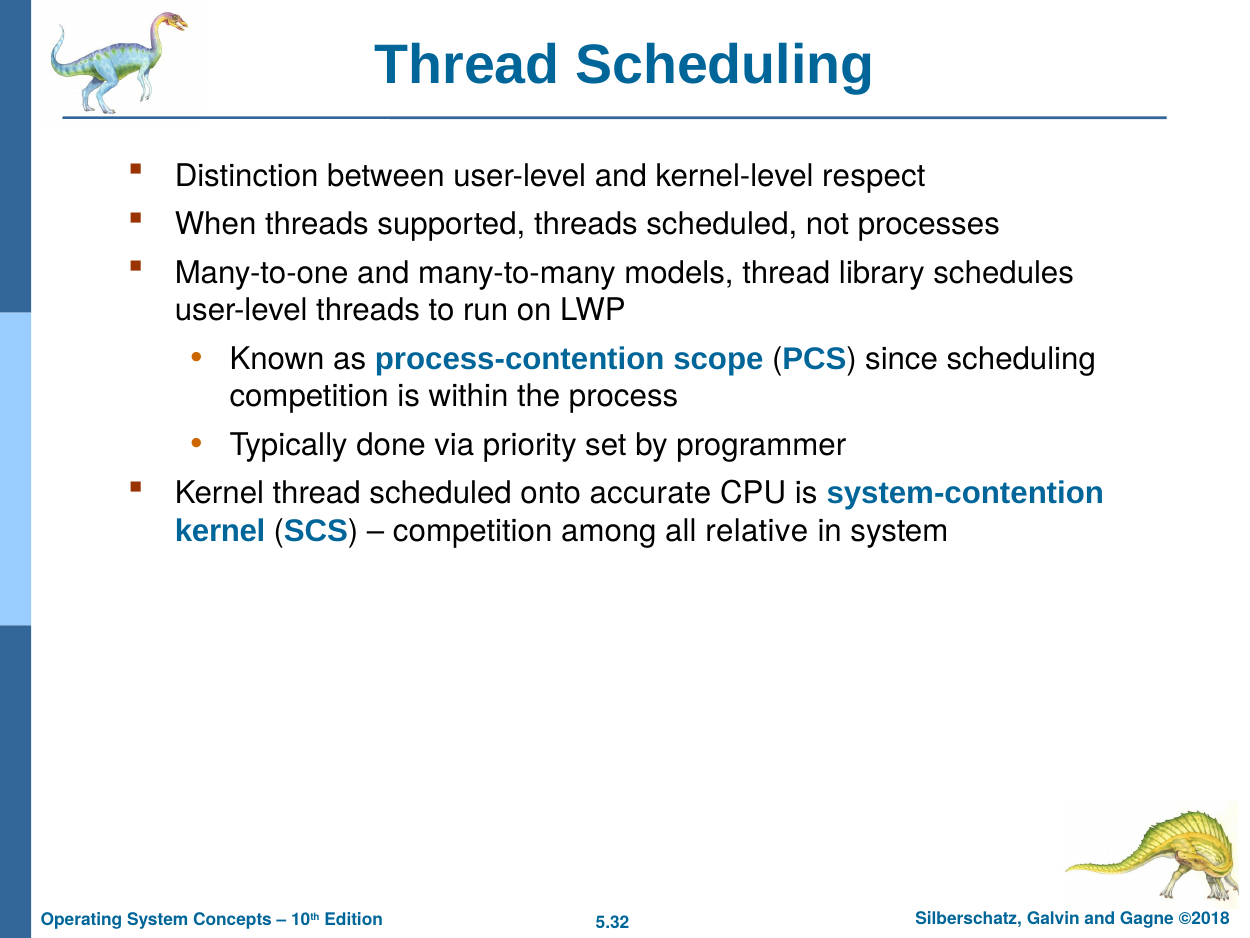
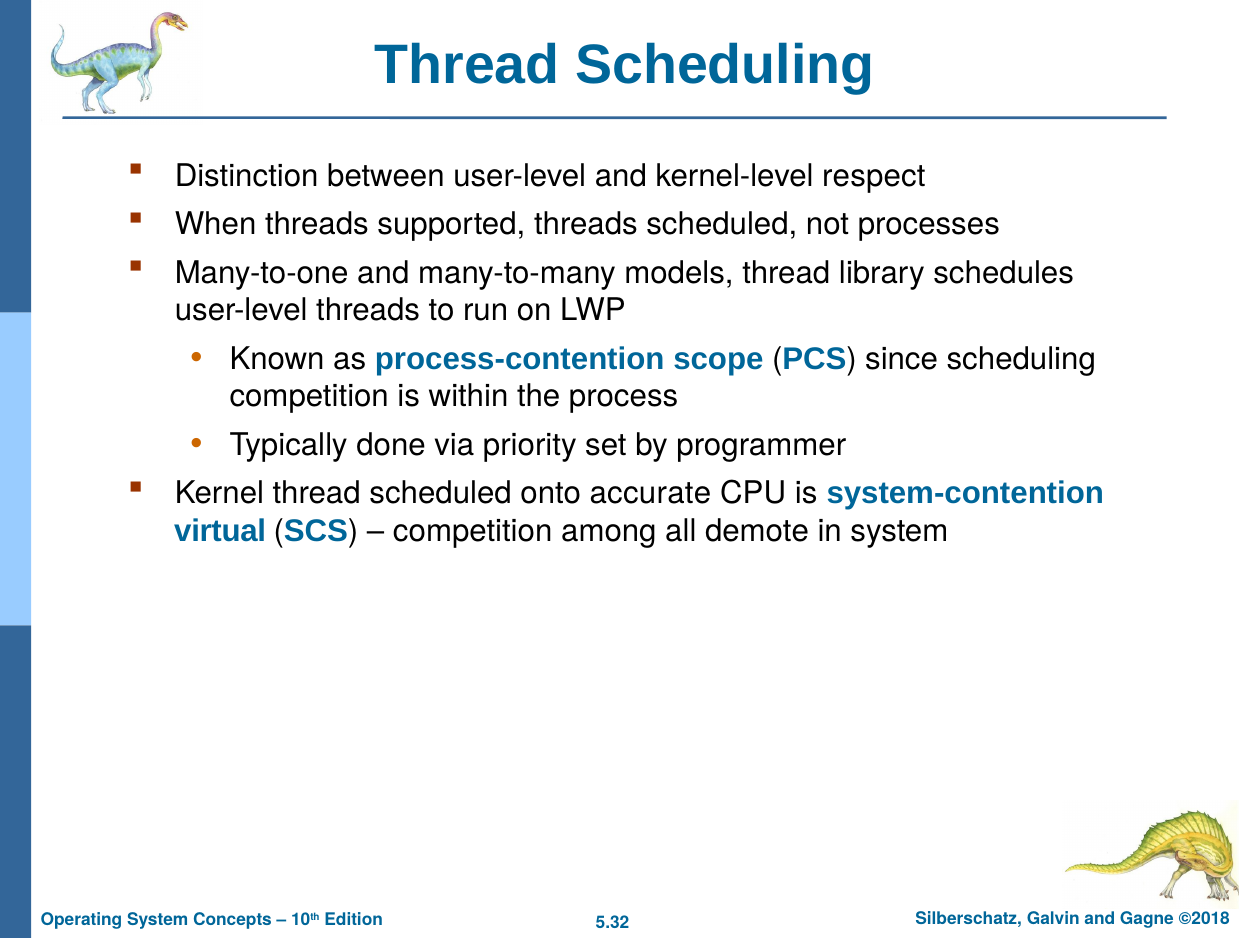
kernel: kernel -> virtual (220, 530)
relative: relative -> demote (757, 530)
